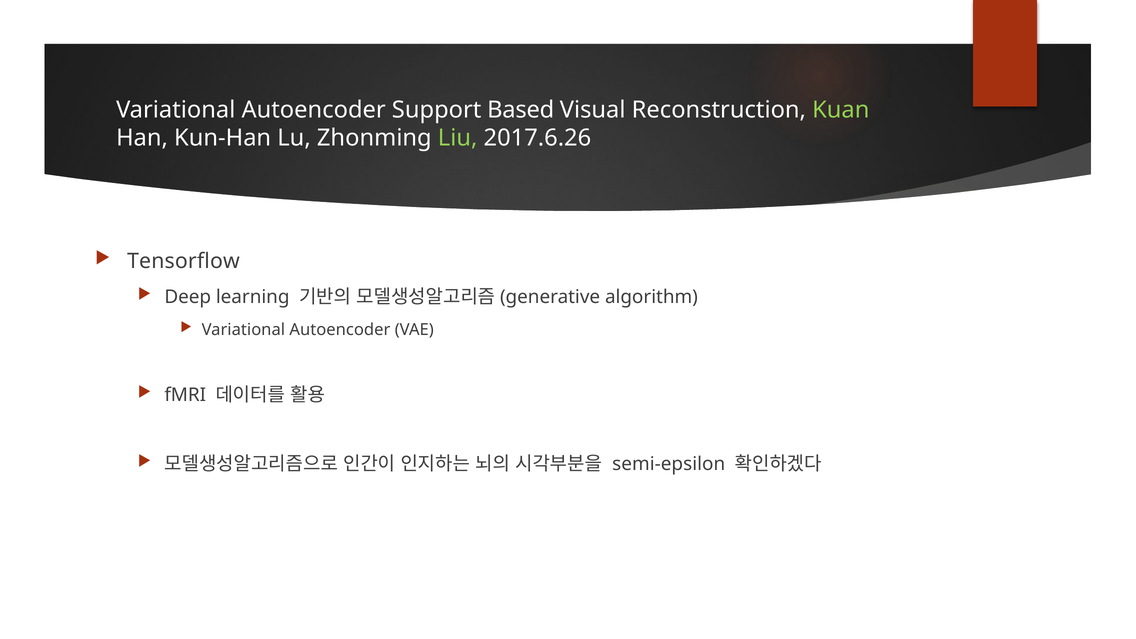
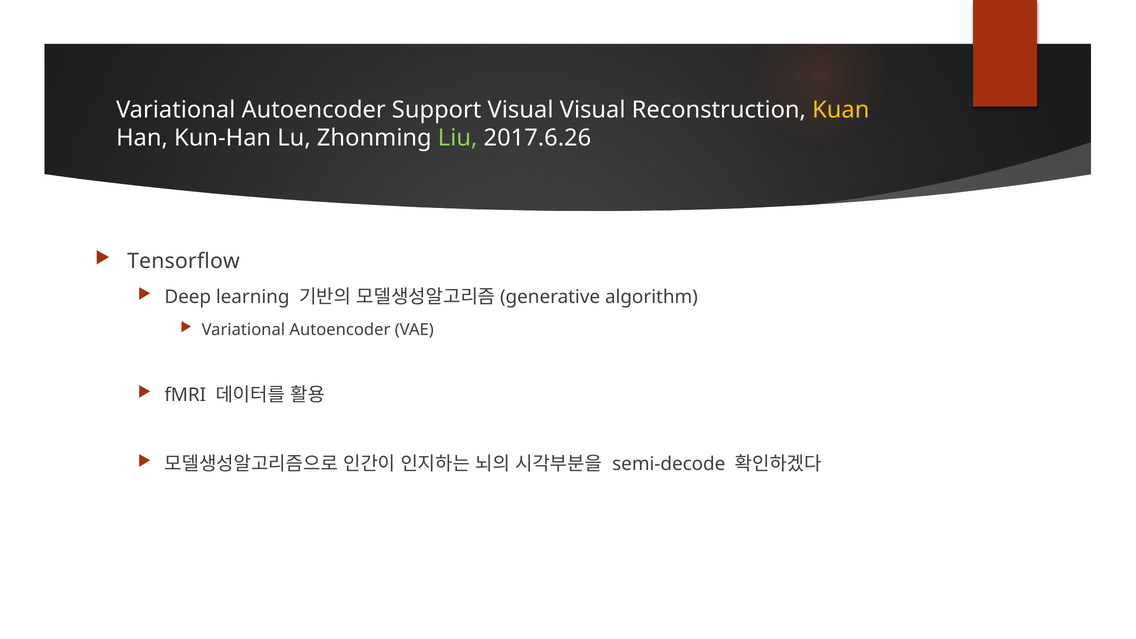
Support Based: Based -> Visual (521, 110)
Kuan colour: light green -> yellow (841, 110)
semi-epsilon: semi-epsilon -> semi-decode (669, 464)
